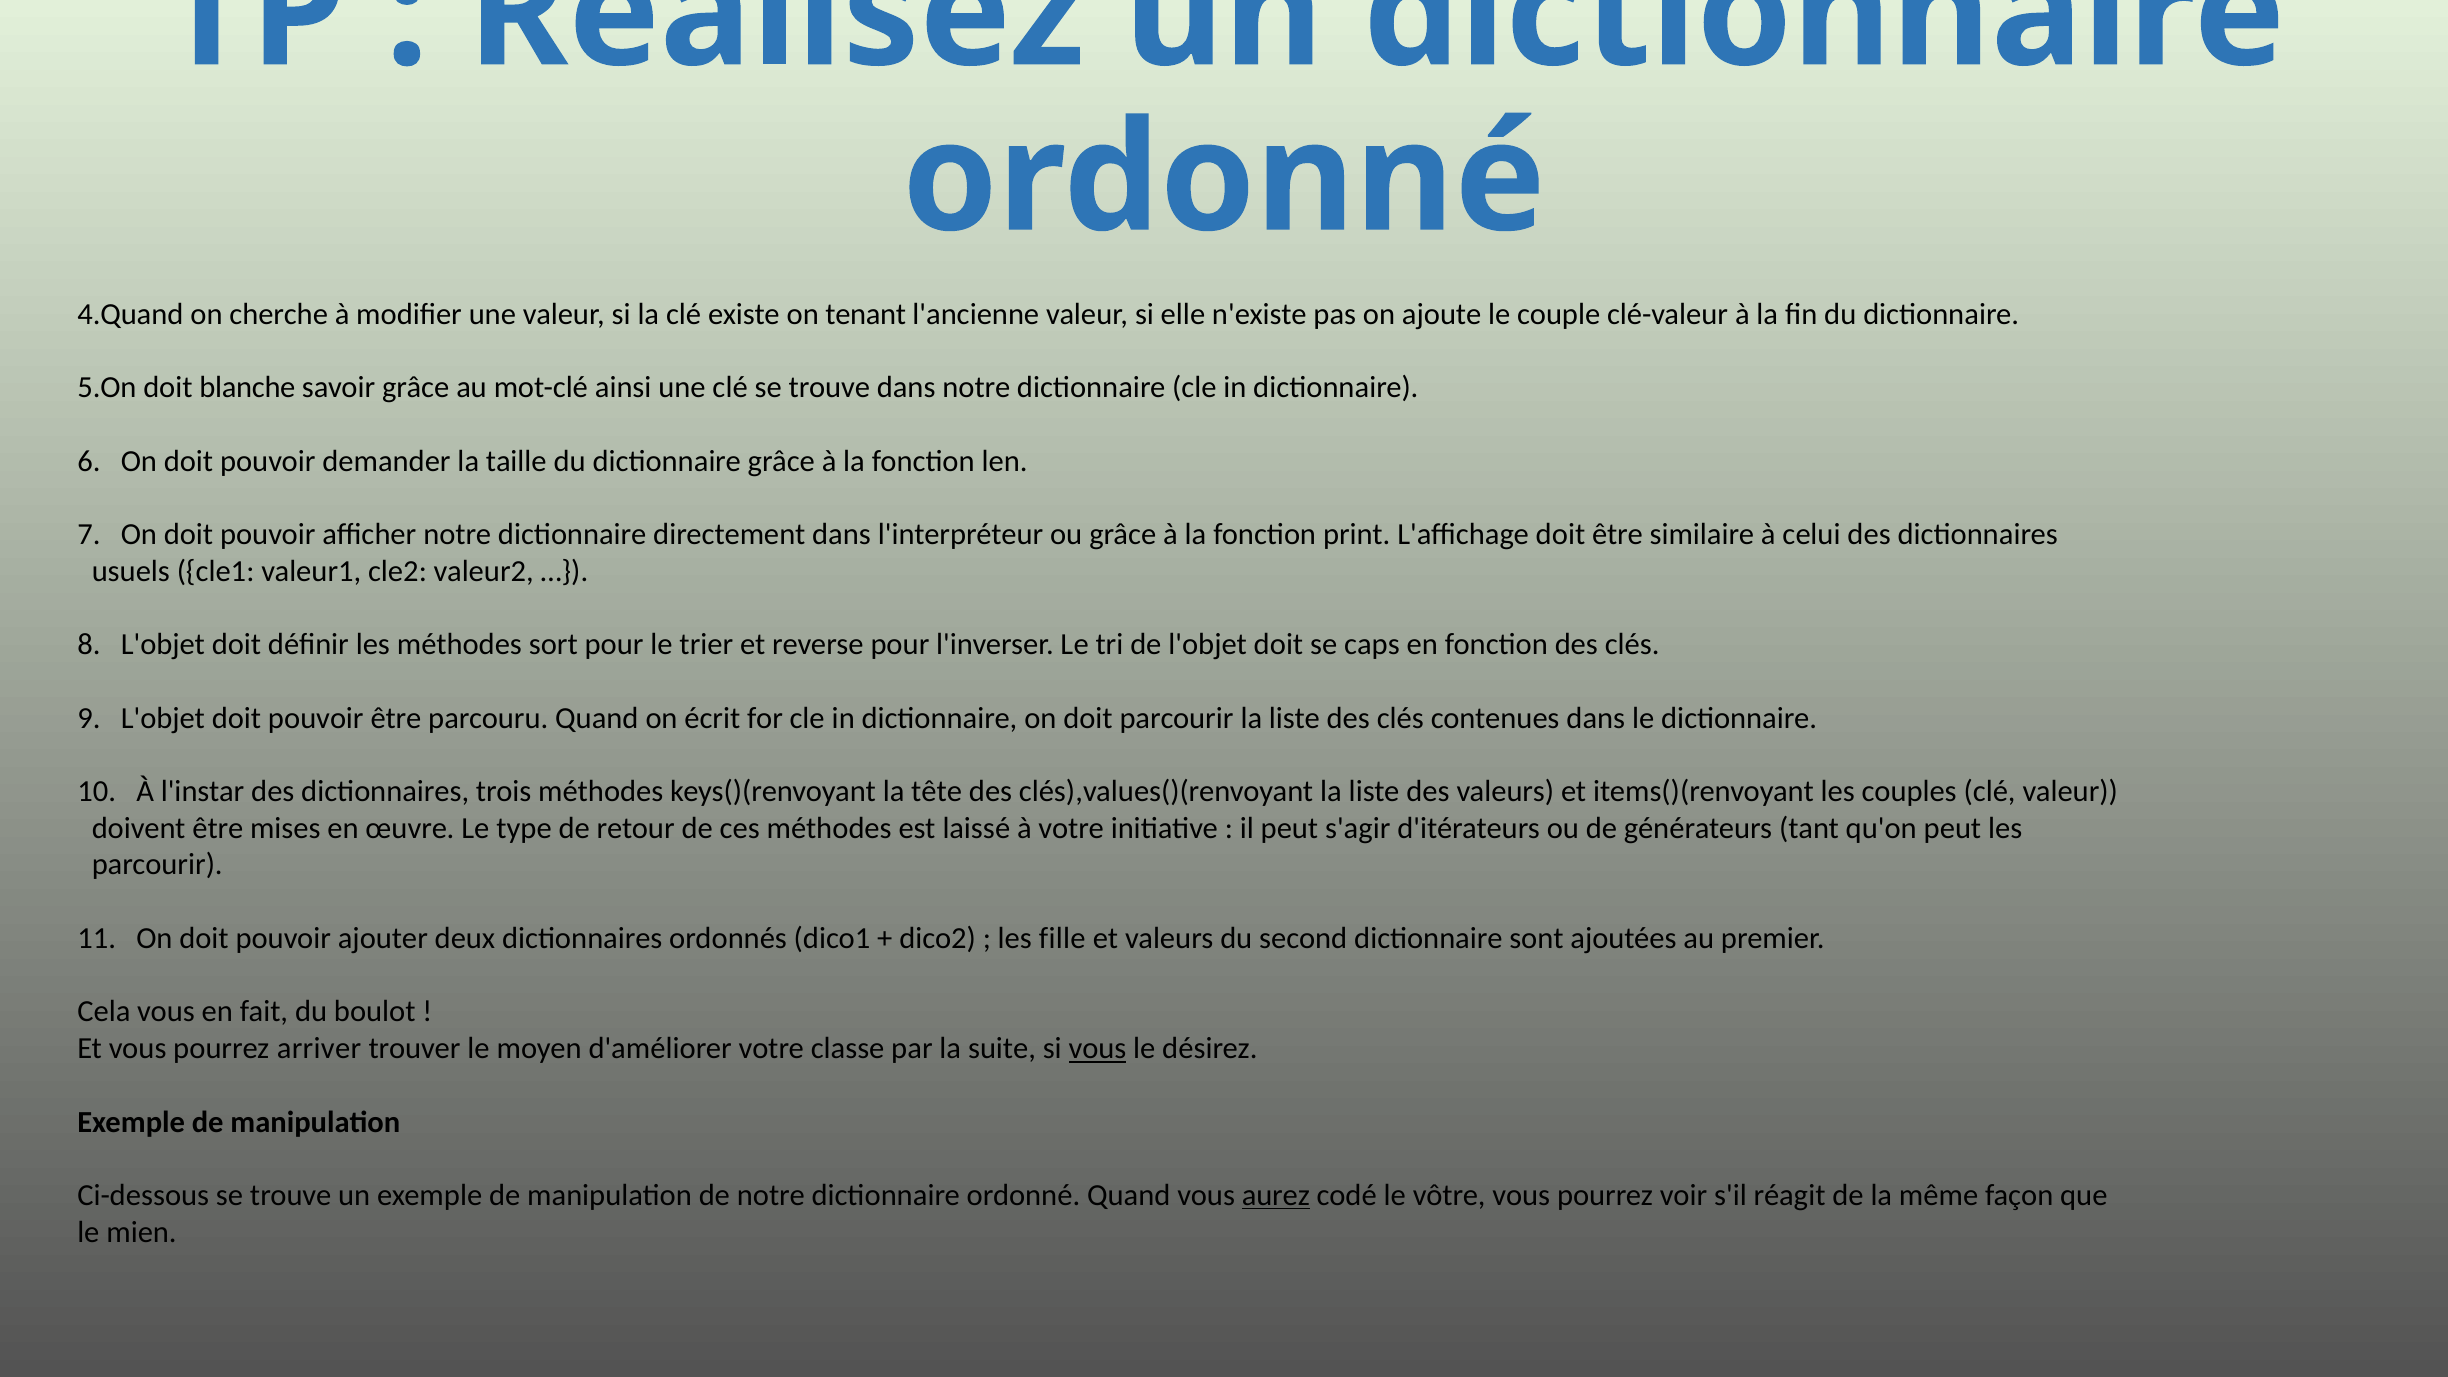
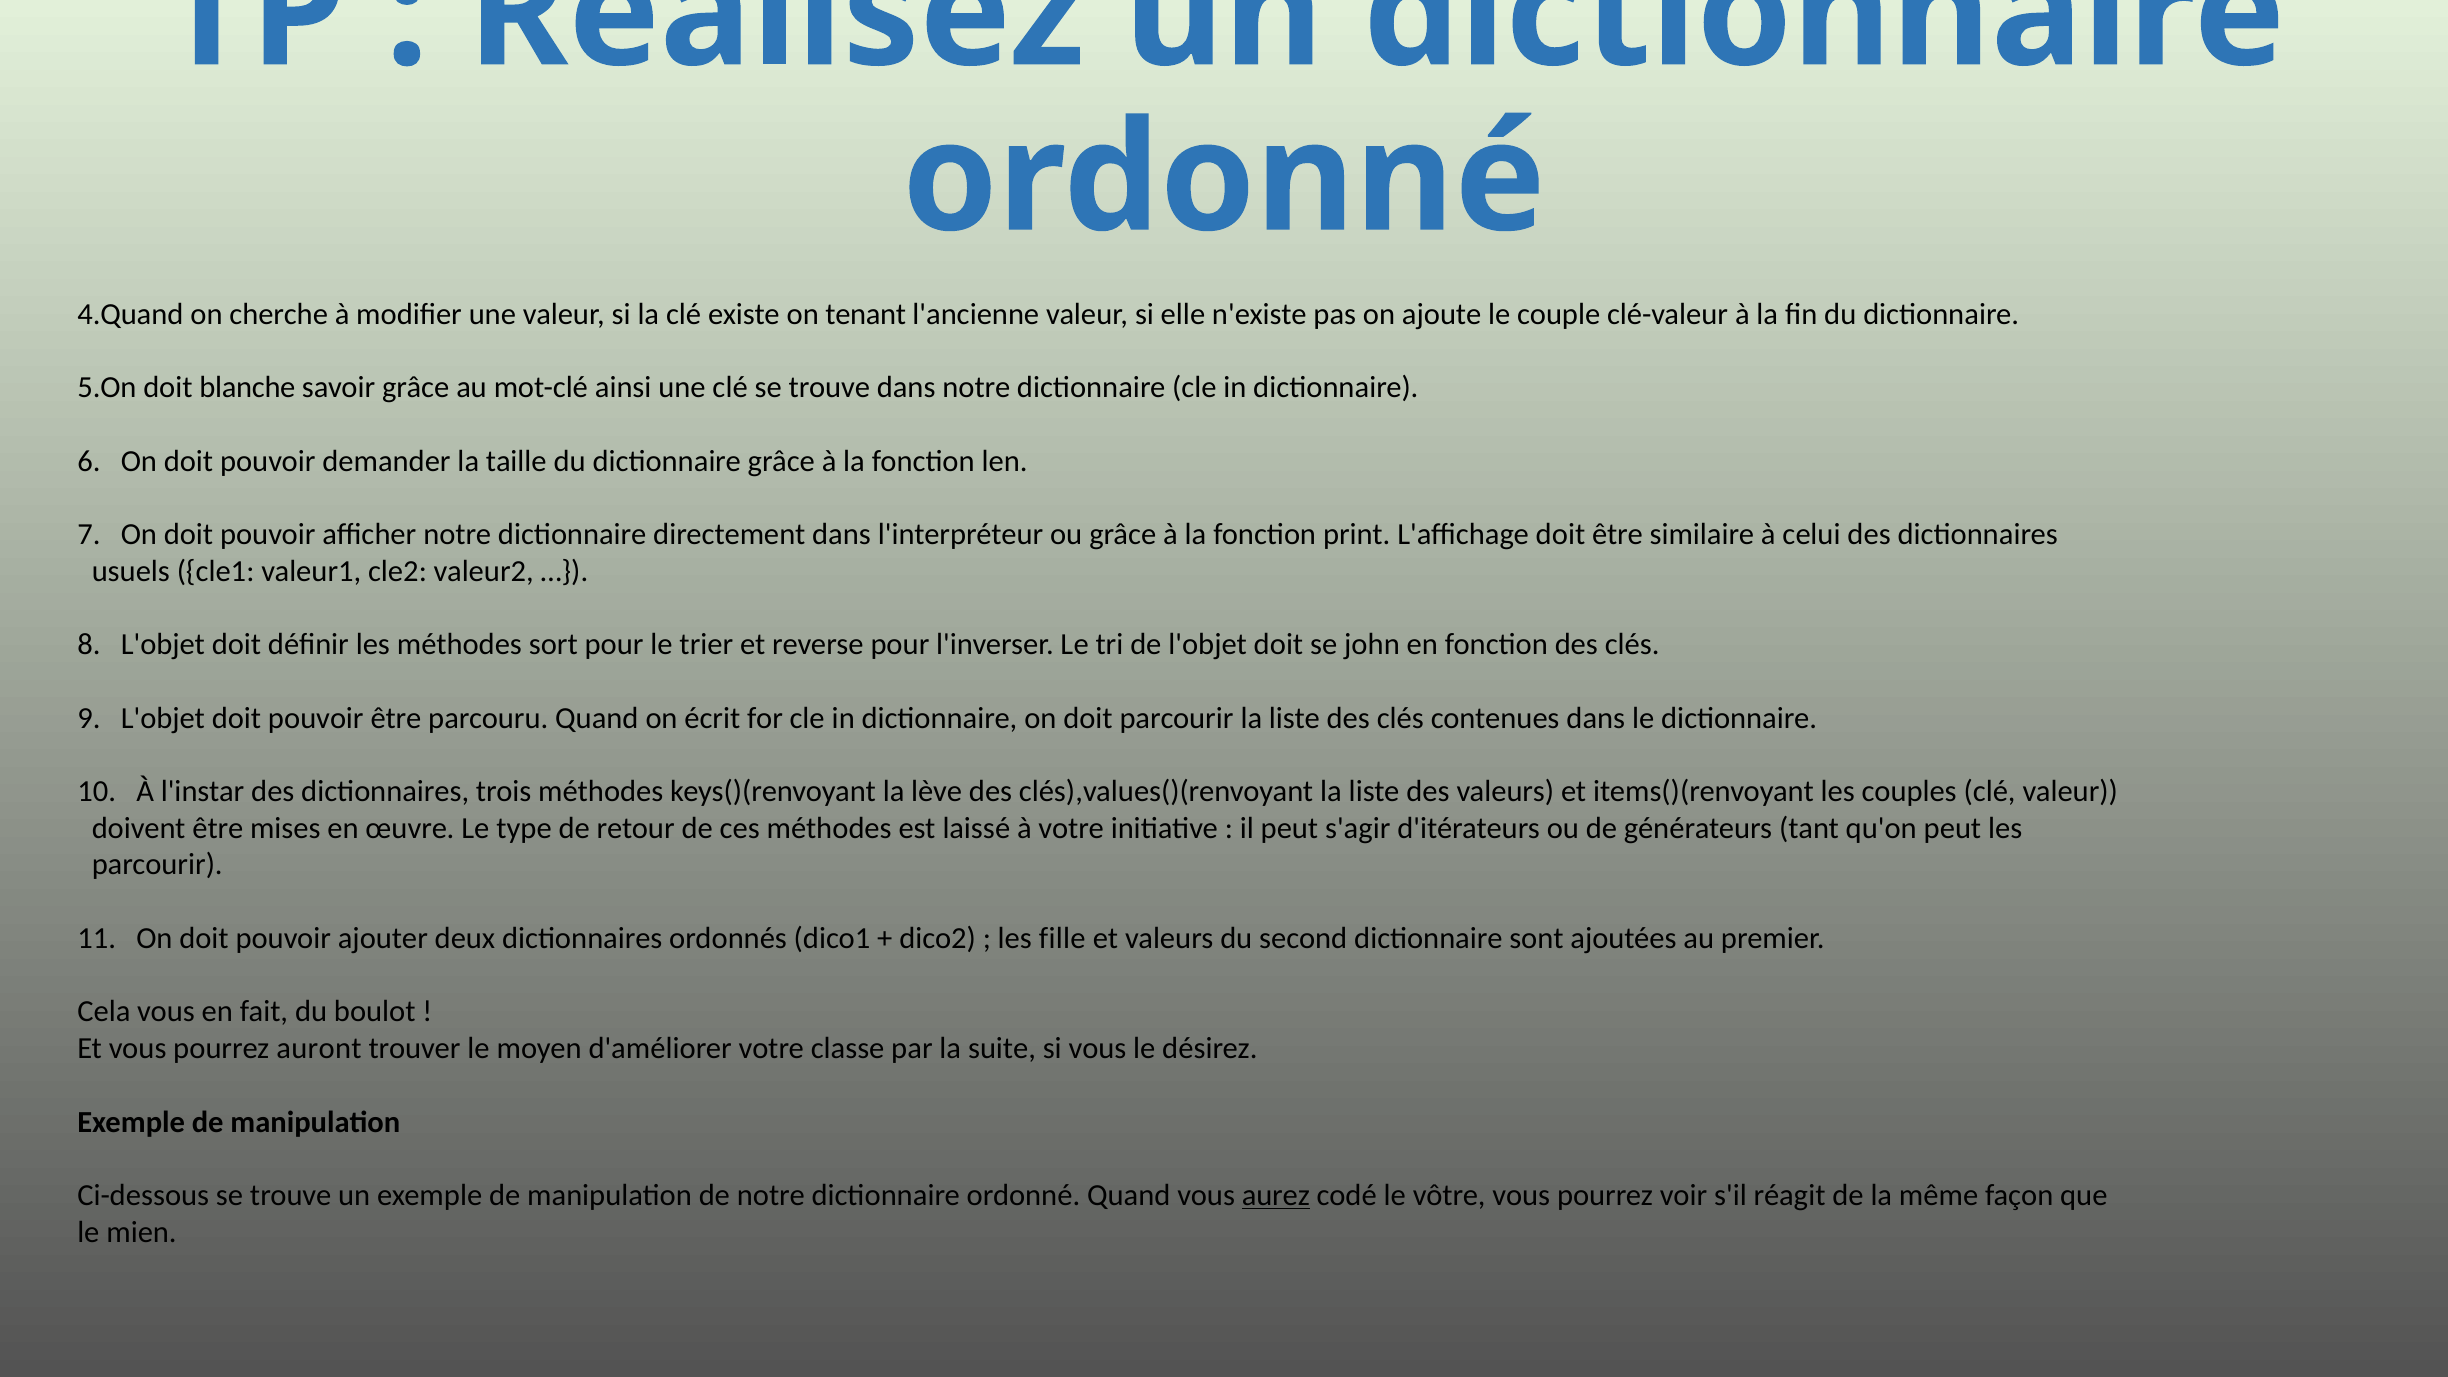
caps: caps -> john (1372, 645)
tête: tête -> lève (937, 791)
arriver: arriver -> auront (319, 1048)
vous underline: present -> none (1097, 1048)
